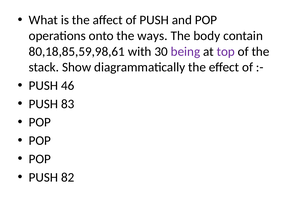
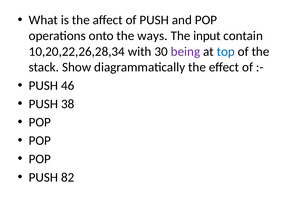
body: body -> input (207, 36)
80,18,85,59,98,61: 80,18,85,59,98,61 -> 10,20,22,26,28,34 (77, 52)
top colour: purple -> blue (226, 52)
83: 83 -> 38 (68, 104)
